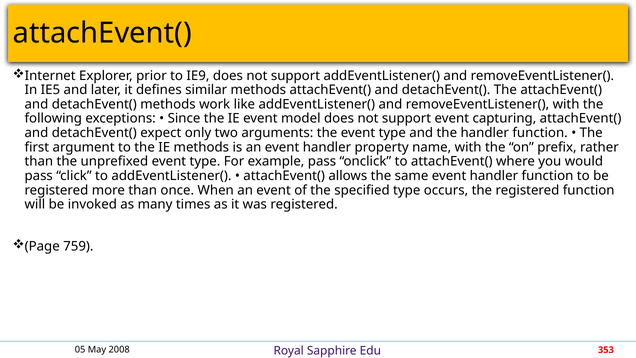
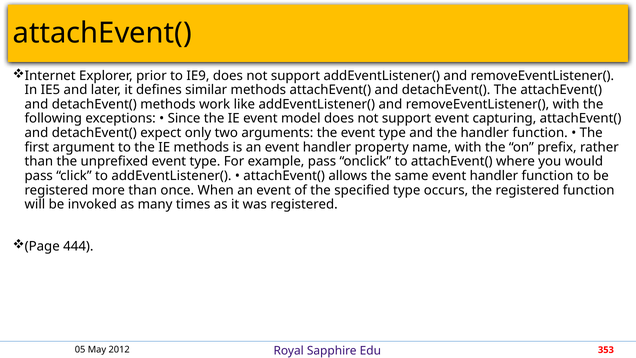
759: 759 -> 444 (78, 246)
2008: 2008 -> 2012 (119, 350)
